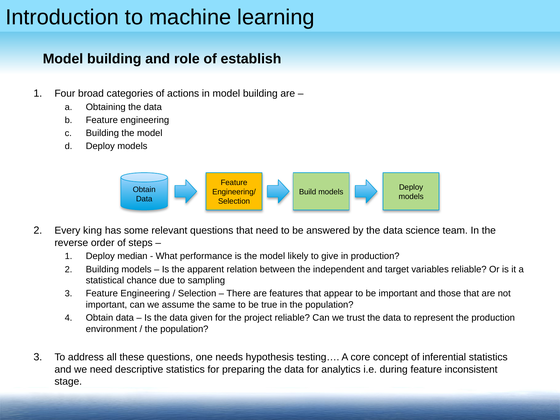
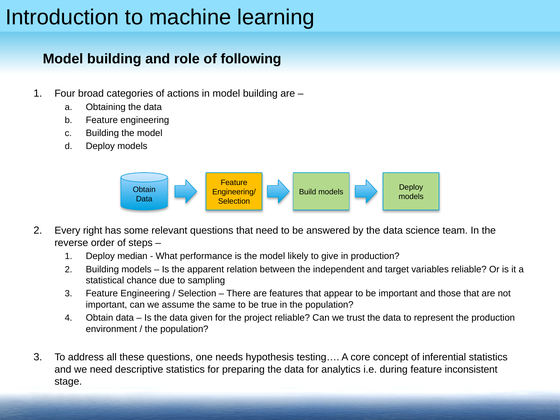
establish: establish -> following (251, 59)
king: king -> right (93, 231)
